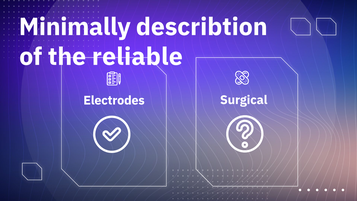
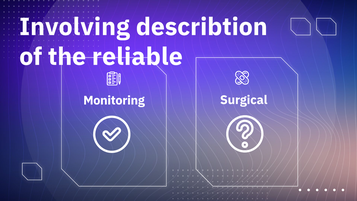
Minimally: Minimally -> Involving (75, 27)
Electrodes: Electrodes -> Monitoring (114, 100)
